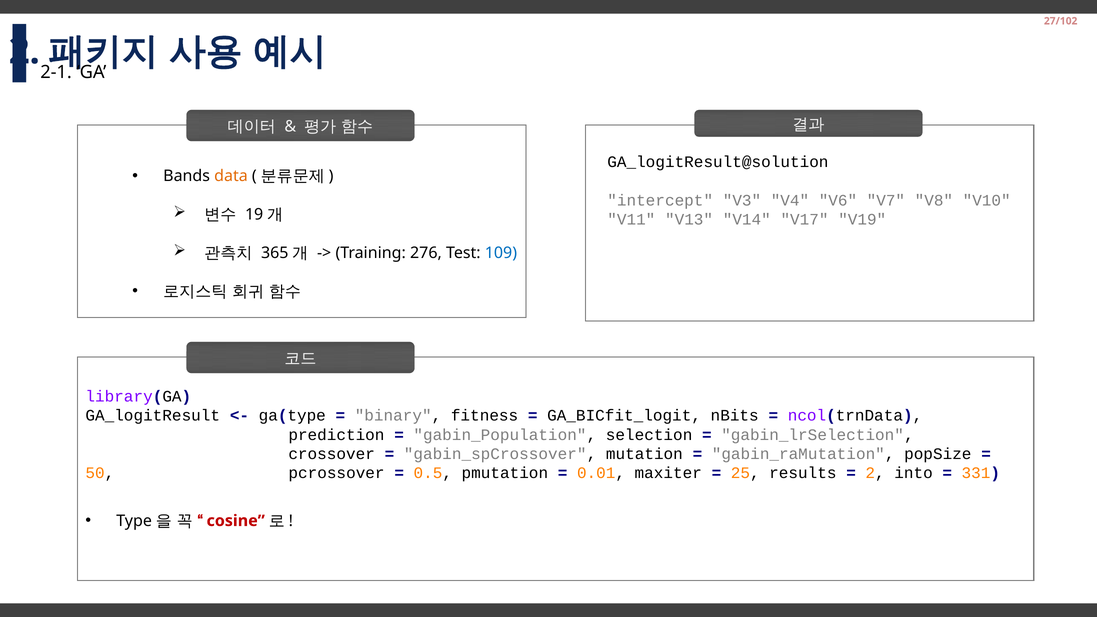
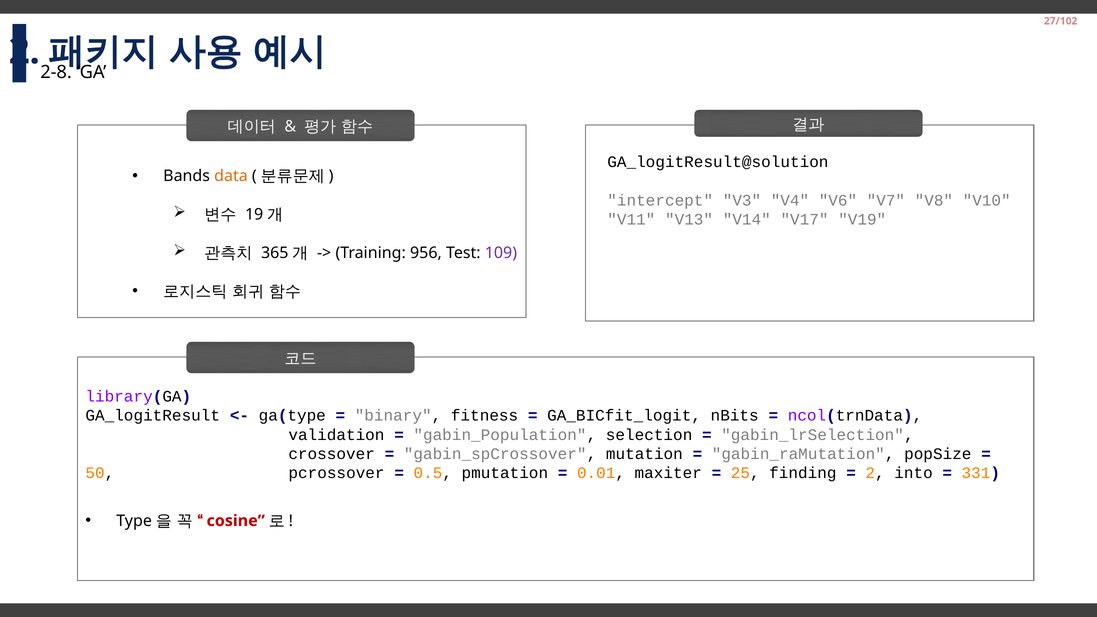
2-1: 2-1 -> 2-8 (56, 72)
276: 276 -> 956 (426, 253)
109 colour: blue -> purple (501, 253)
prediction: prediction -> validation (336, 435)
results: results -> finding (803, 473)
